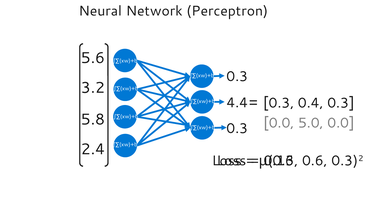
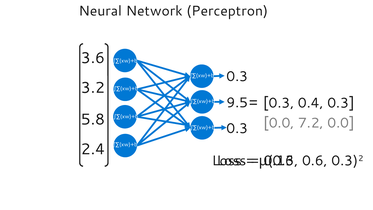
5.6: 5.6 -> 3.6 (93, 58)
4.4: 4.4 -> 9.5 (237, 103)
5.0: 5.0 -> 7.2 (311, 123)
